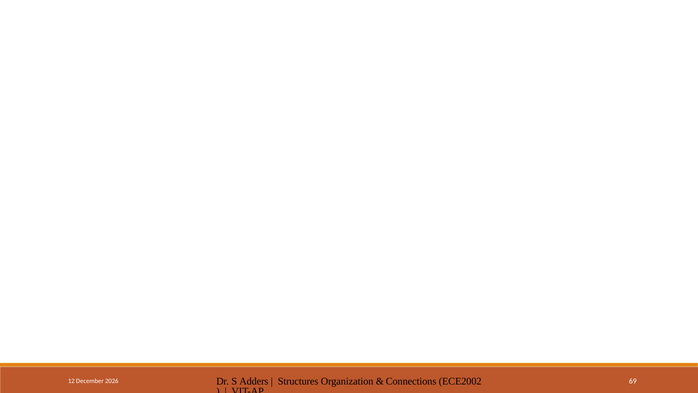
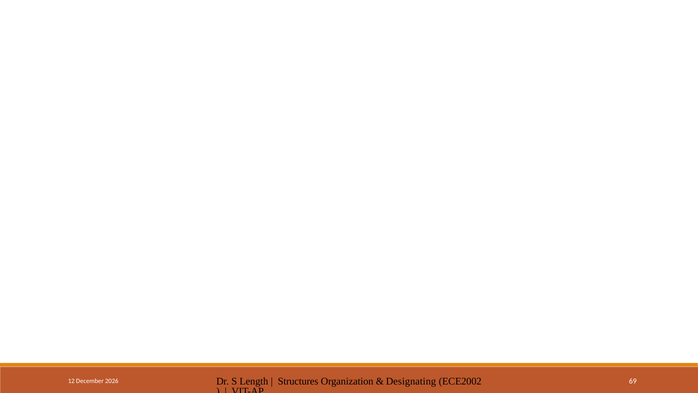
Adders: Adders -> Length (254, 381)
Connections: Connections -> Designating (411, 381)
